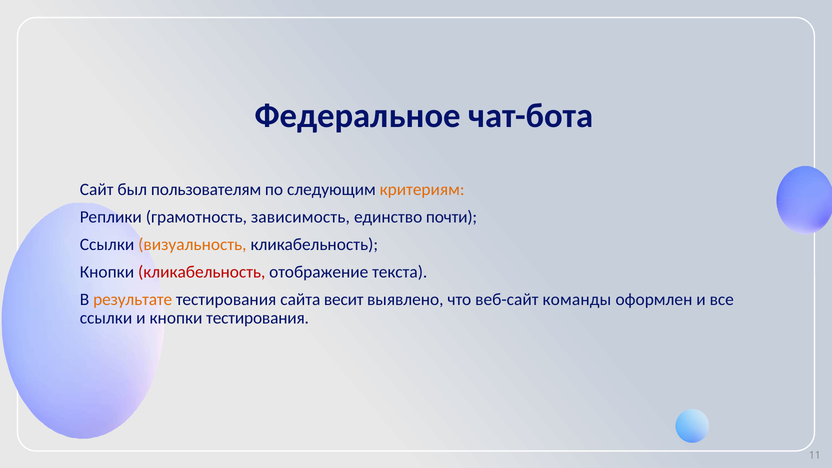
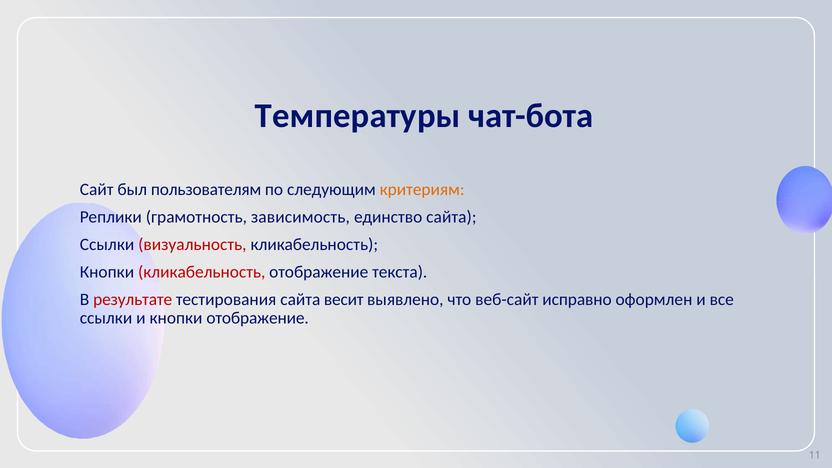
Федеральное: Федеральное -> Температуры (358, 116)
единство почти: почти -> сайта (451, 217)
визуальность colour: orange -> red (192, 245)
результате colour: orange -> red (133, 299)
команды: команды -> исправно (577, 299)
кнопки тестирования: тестирования -> отображение (258, 318)
